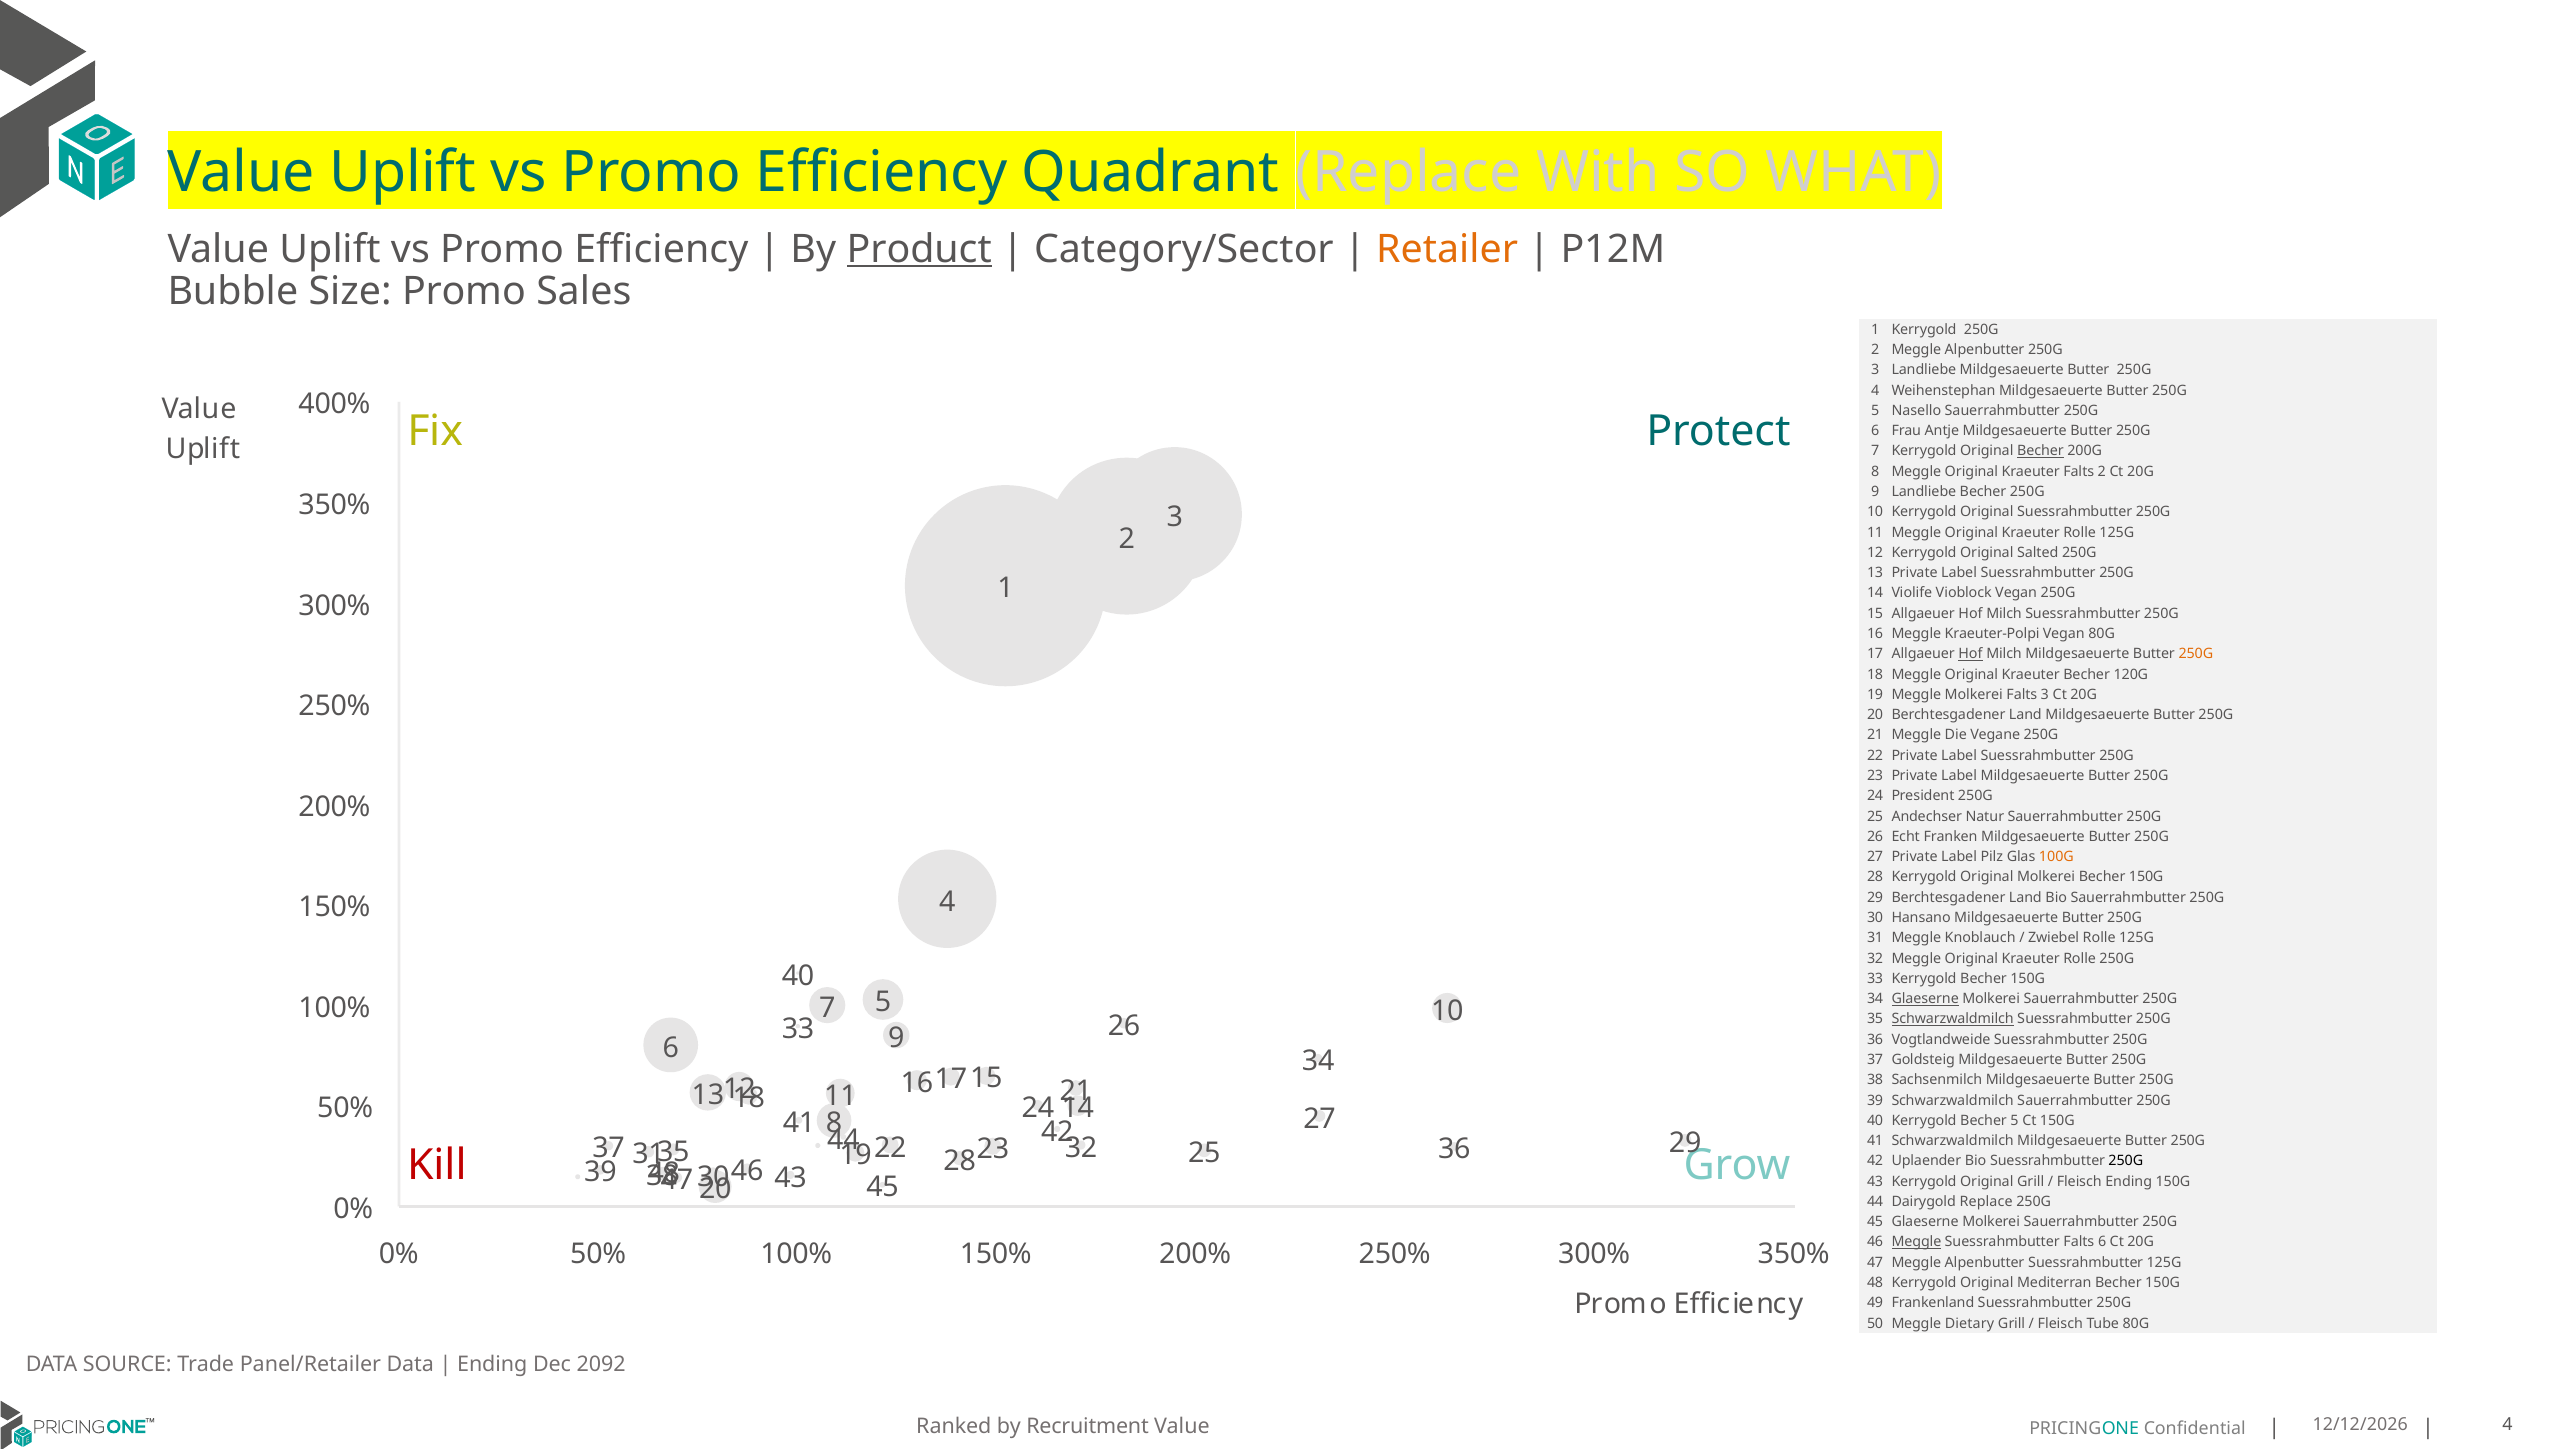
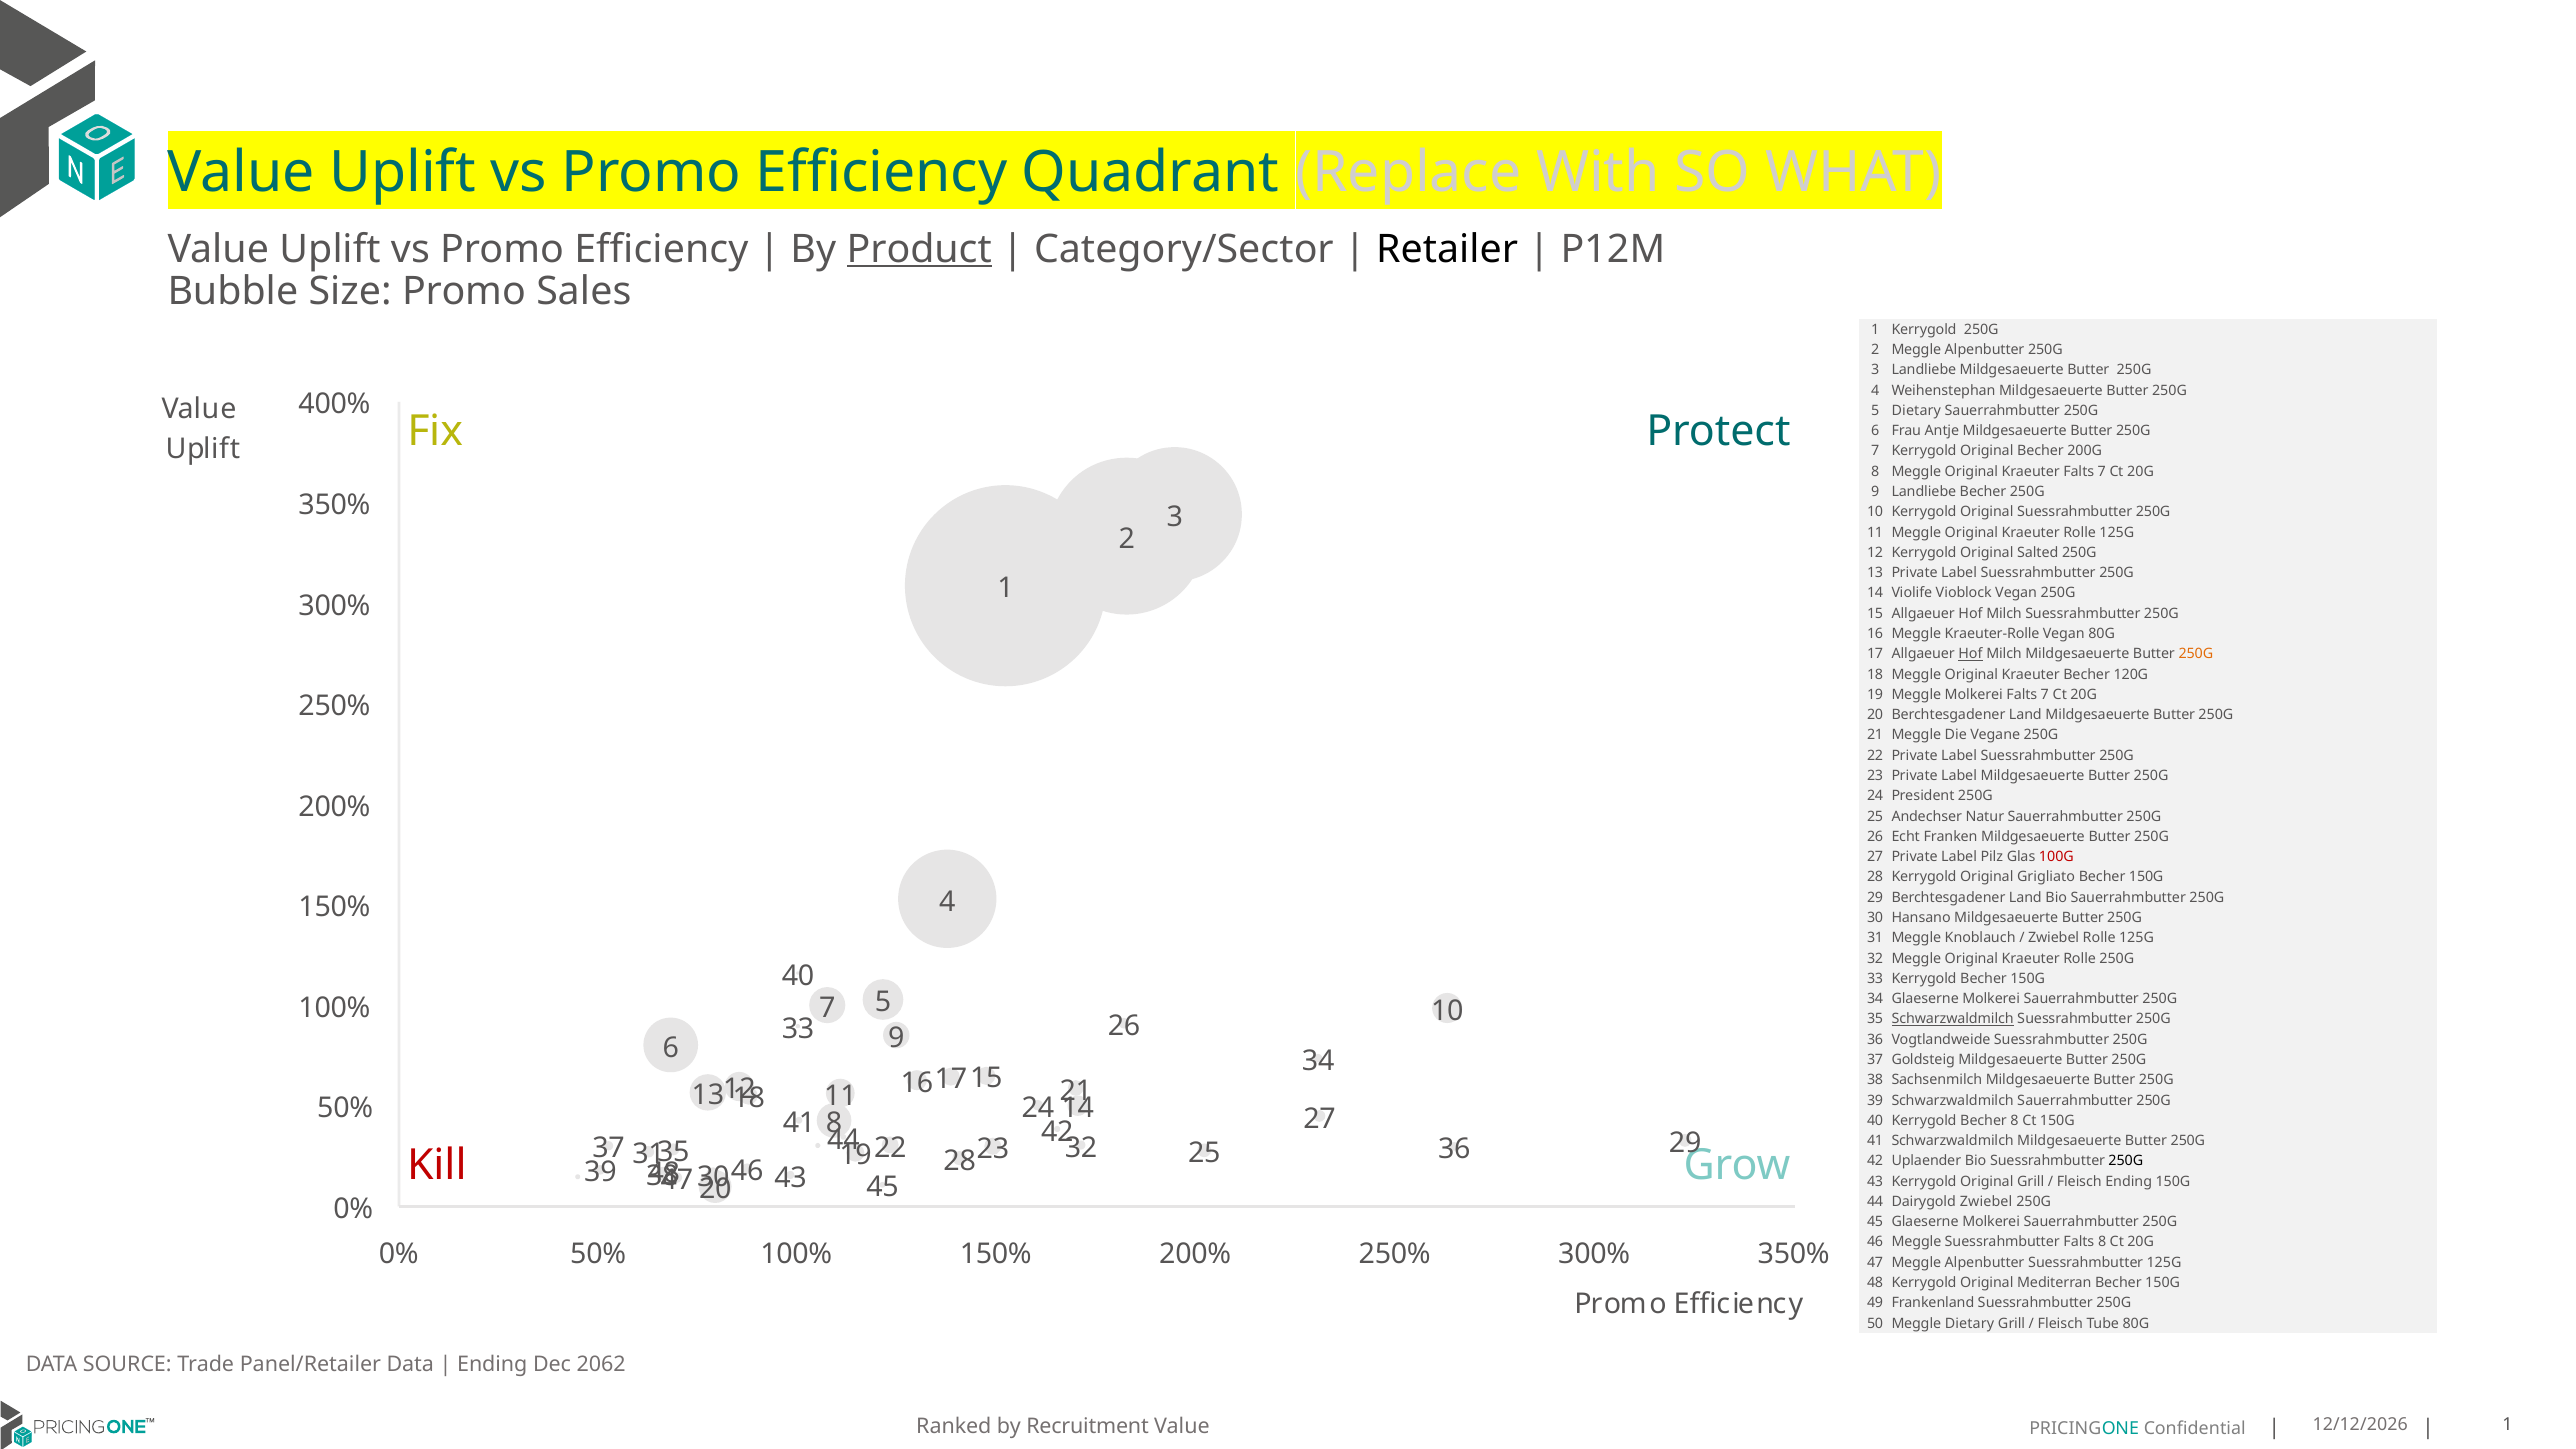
Retailer colour: orange -> black (1447, 249)
5 Nasello: Nasello -> Dietary (1916, 411)
Becher underline: present -> none (2040, 451)
Kraeuter Falts 2: 2 -> 7 (2102, 472)
Kraeuter-Polpi: Kraeuter-Polpi -> Kraeuter-Rolle (1992, 634)
3: 3 -> 7 (2045, 695)
100G colour: orange -> red (2056, 857)
Original Molkerei: Molkerei -> Grigliato (2046, 877)
Glaeserne underline: present -> none (1925, 999)
Becher 5: 5 -> 8 (2014, 1121)
Dairygold Replace: Replace -> Zwiebel (1986, 1202)
Meggle underline: present -> none (1916, 1242)
Falts 6: 6 -> 8 (2102, 1242)
2092: 2092 -> 2062 (601, 1365)
Value 4: 4 -> 1 (2507, 1425)
